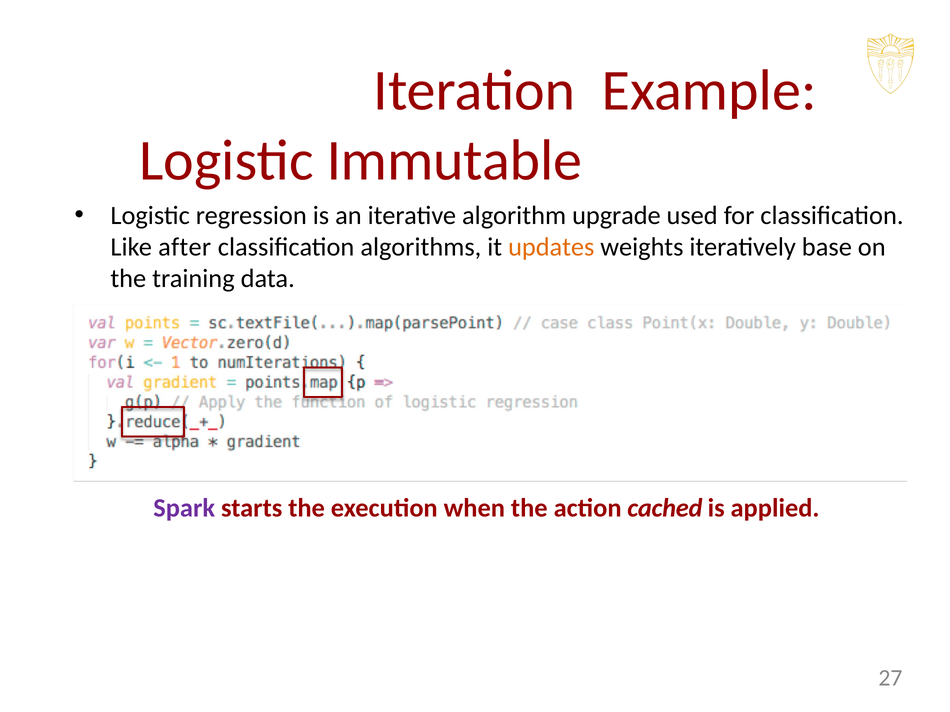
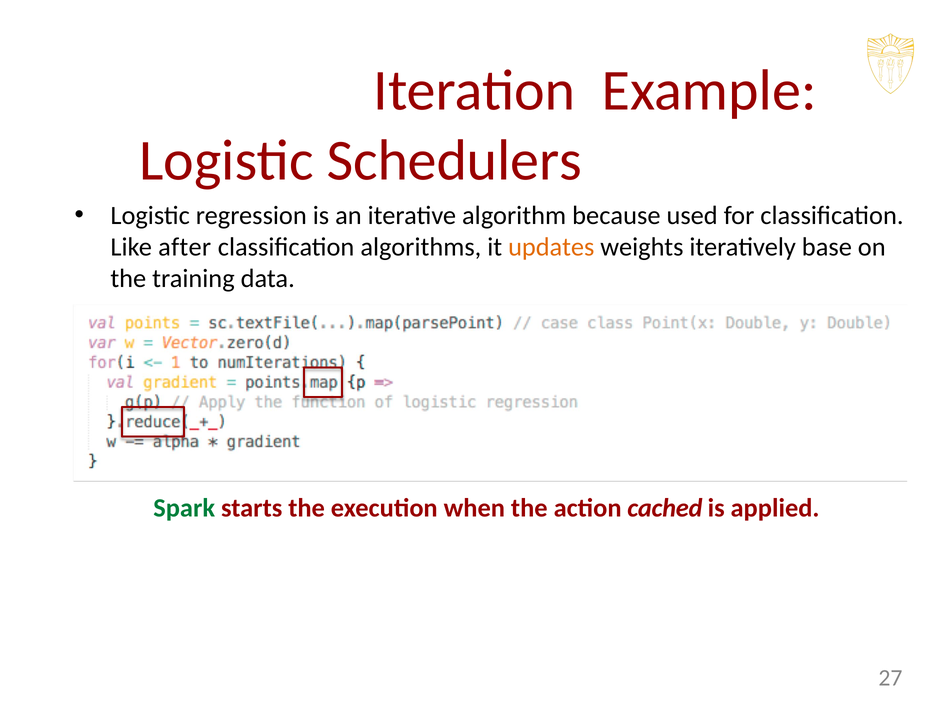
Immutable: Immutable -> Schedulers (454, 161)
upgrade: upgrade -> because (616, 216)
Spark colour: purple -> green (184, 508)
